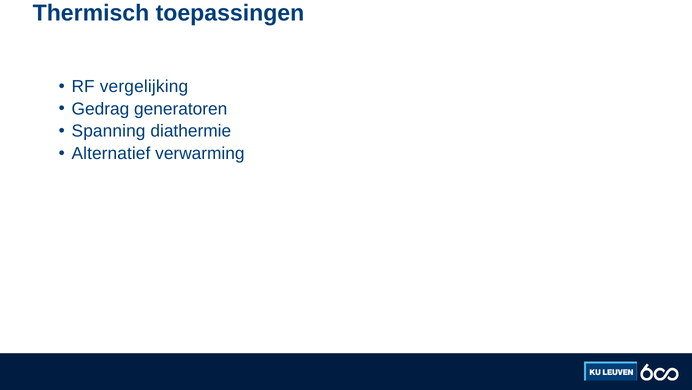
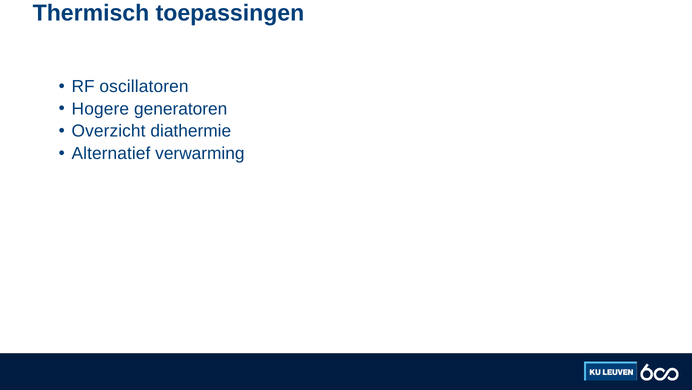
vergelijking: vergelijking -> oscillatoren (144, 86)
Gedrag: Gedrag -> Hogere (100, 109)
Spanning: Spanning -> Overzicht (109, 131)
